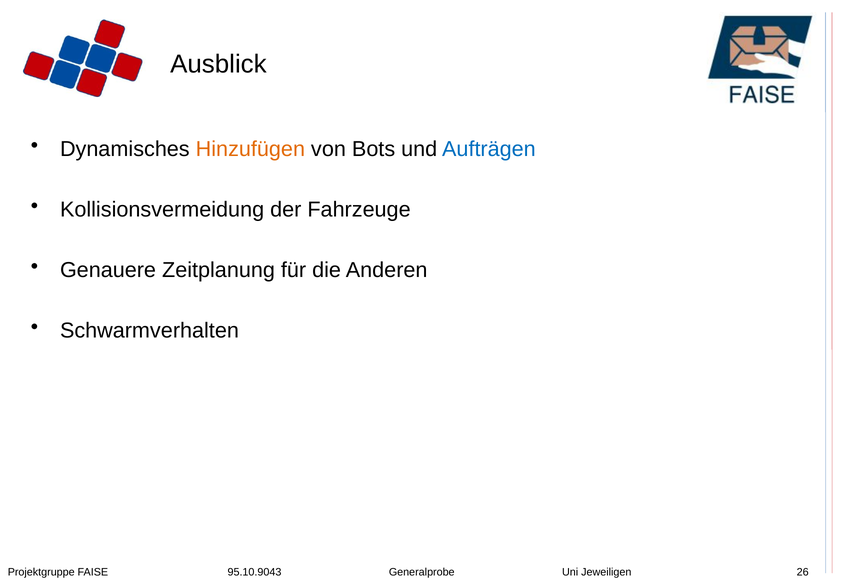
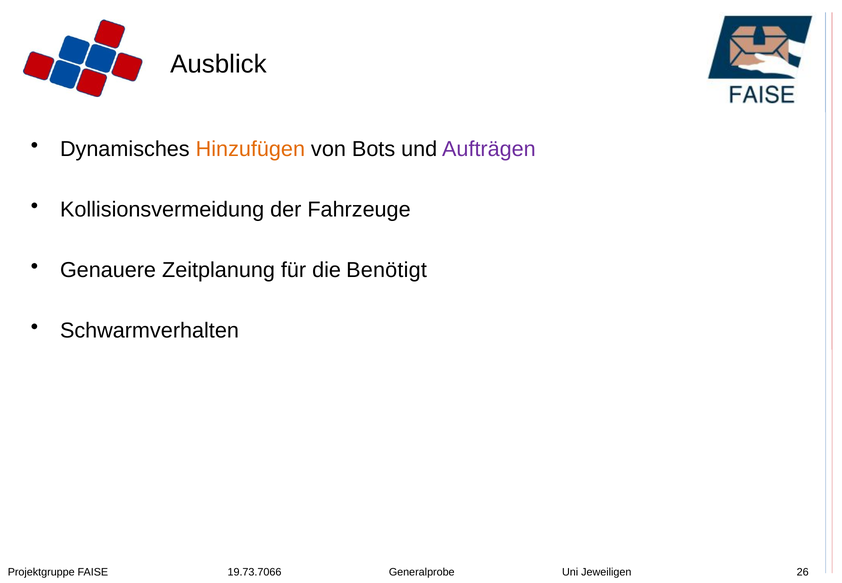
Aufträgen colour: blue -> purple (489, 149)
Anderen: Anderen -> Benötigt (387, 270)
95.10.9043: 95.10.9043 -> 19.73.7066 (254, 572)
